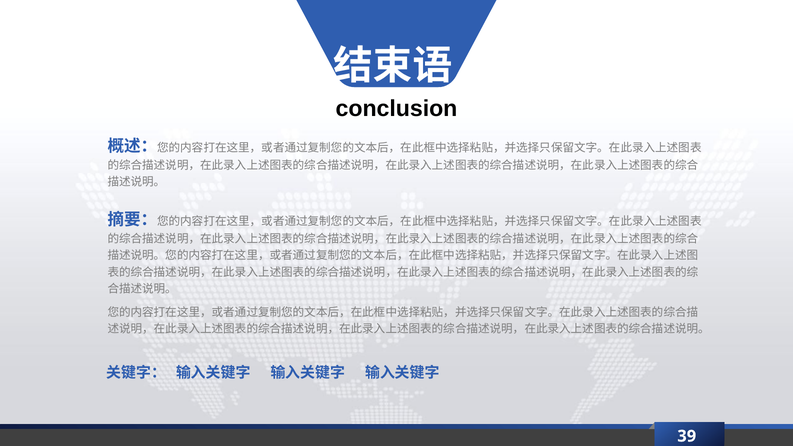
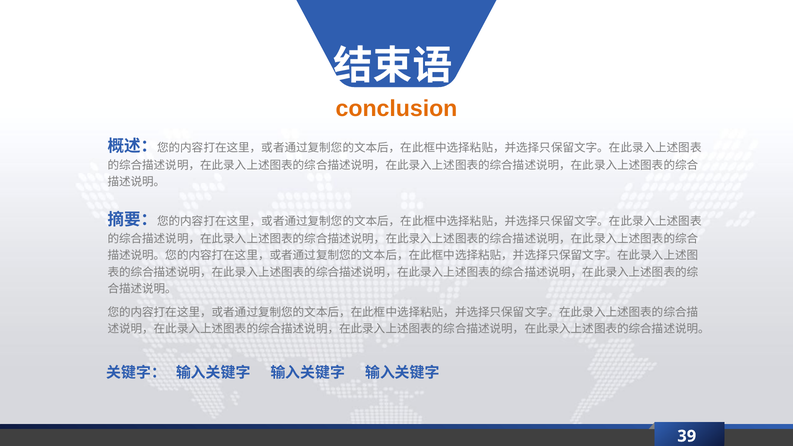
conclusion colour: black -> orange (396, 108)
